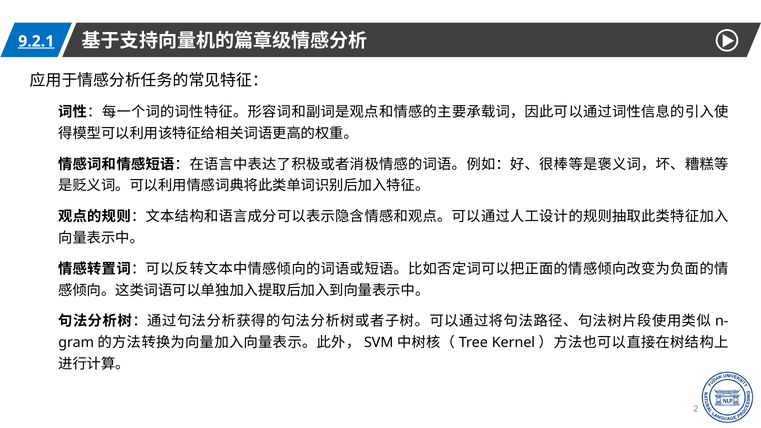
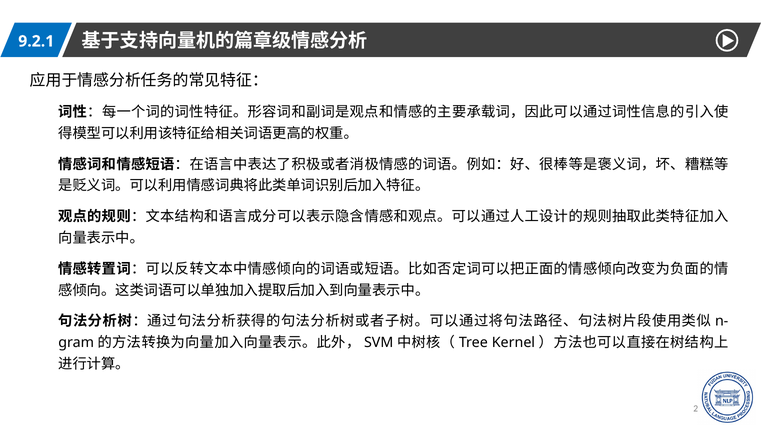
9.2.1 underline: present -> none (36, 41)
